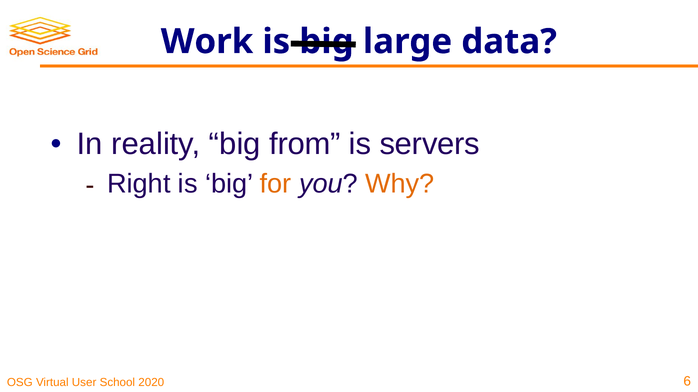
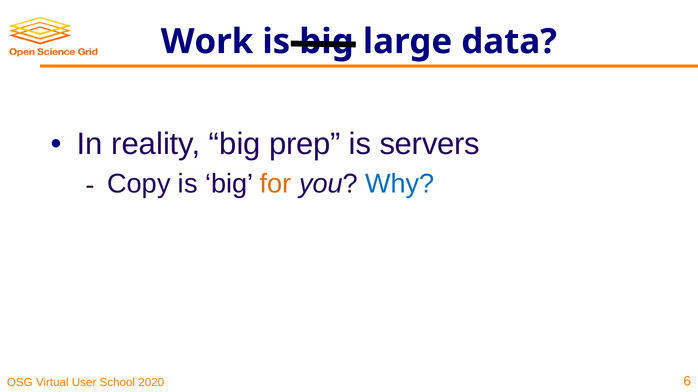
from: from -> prep (305, 144)
Right: Right -> Copy (139, 184)
Why colour: orange -> blue (400, 184)
